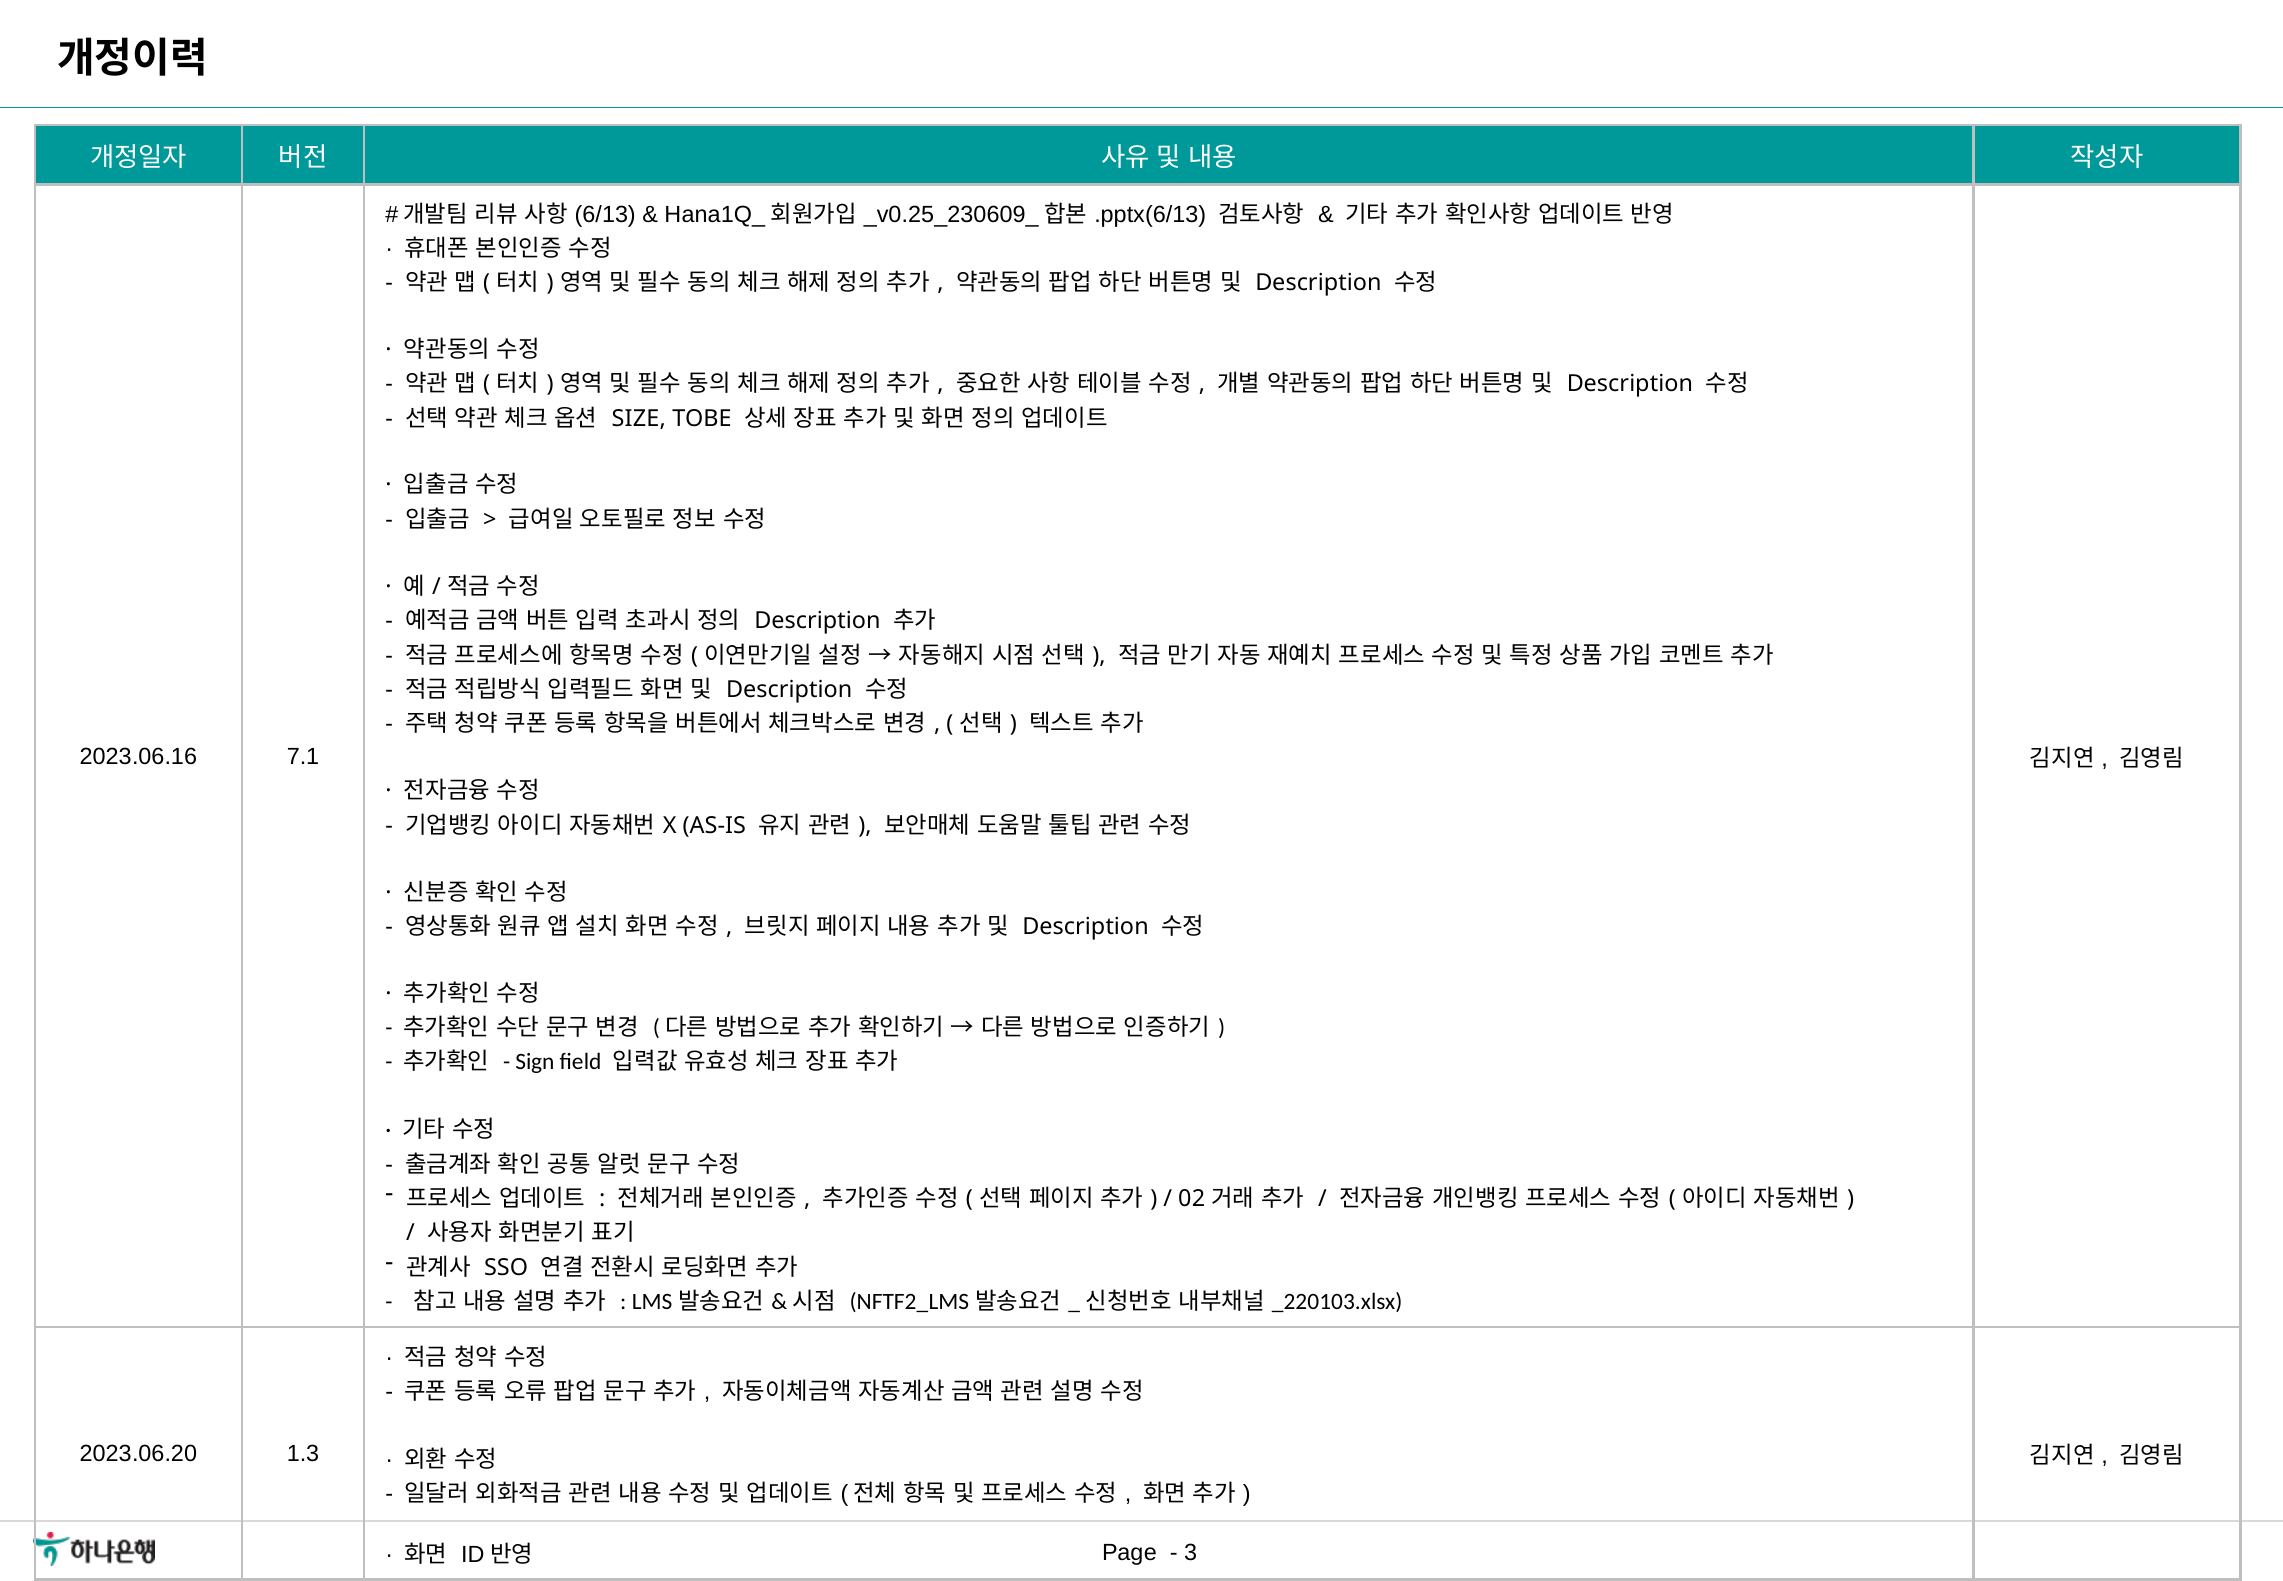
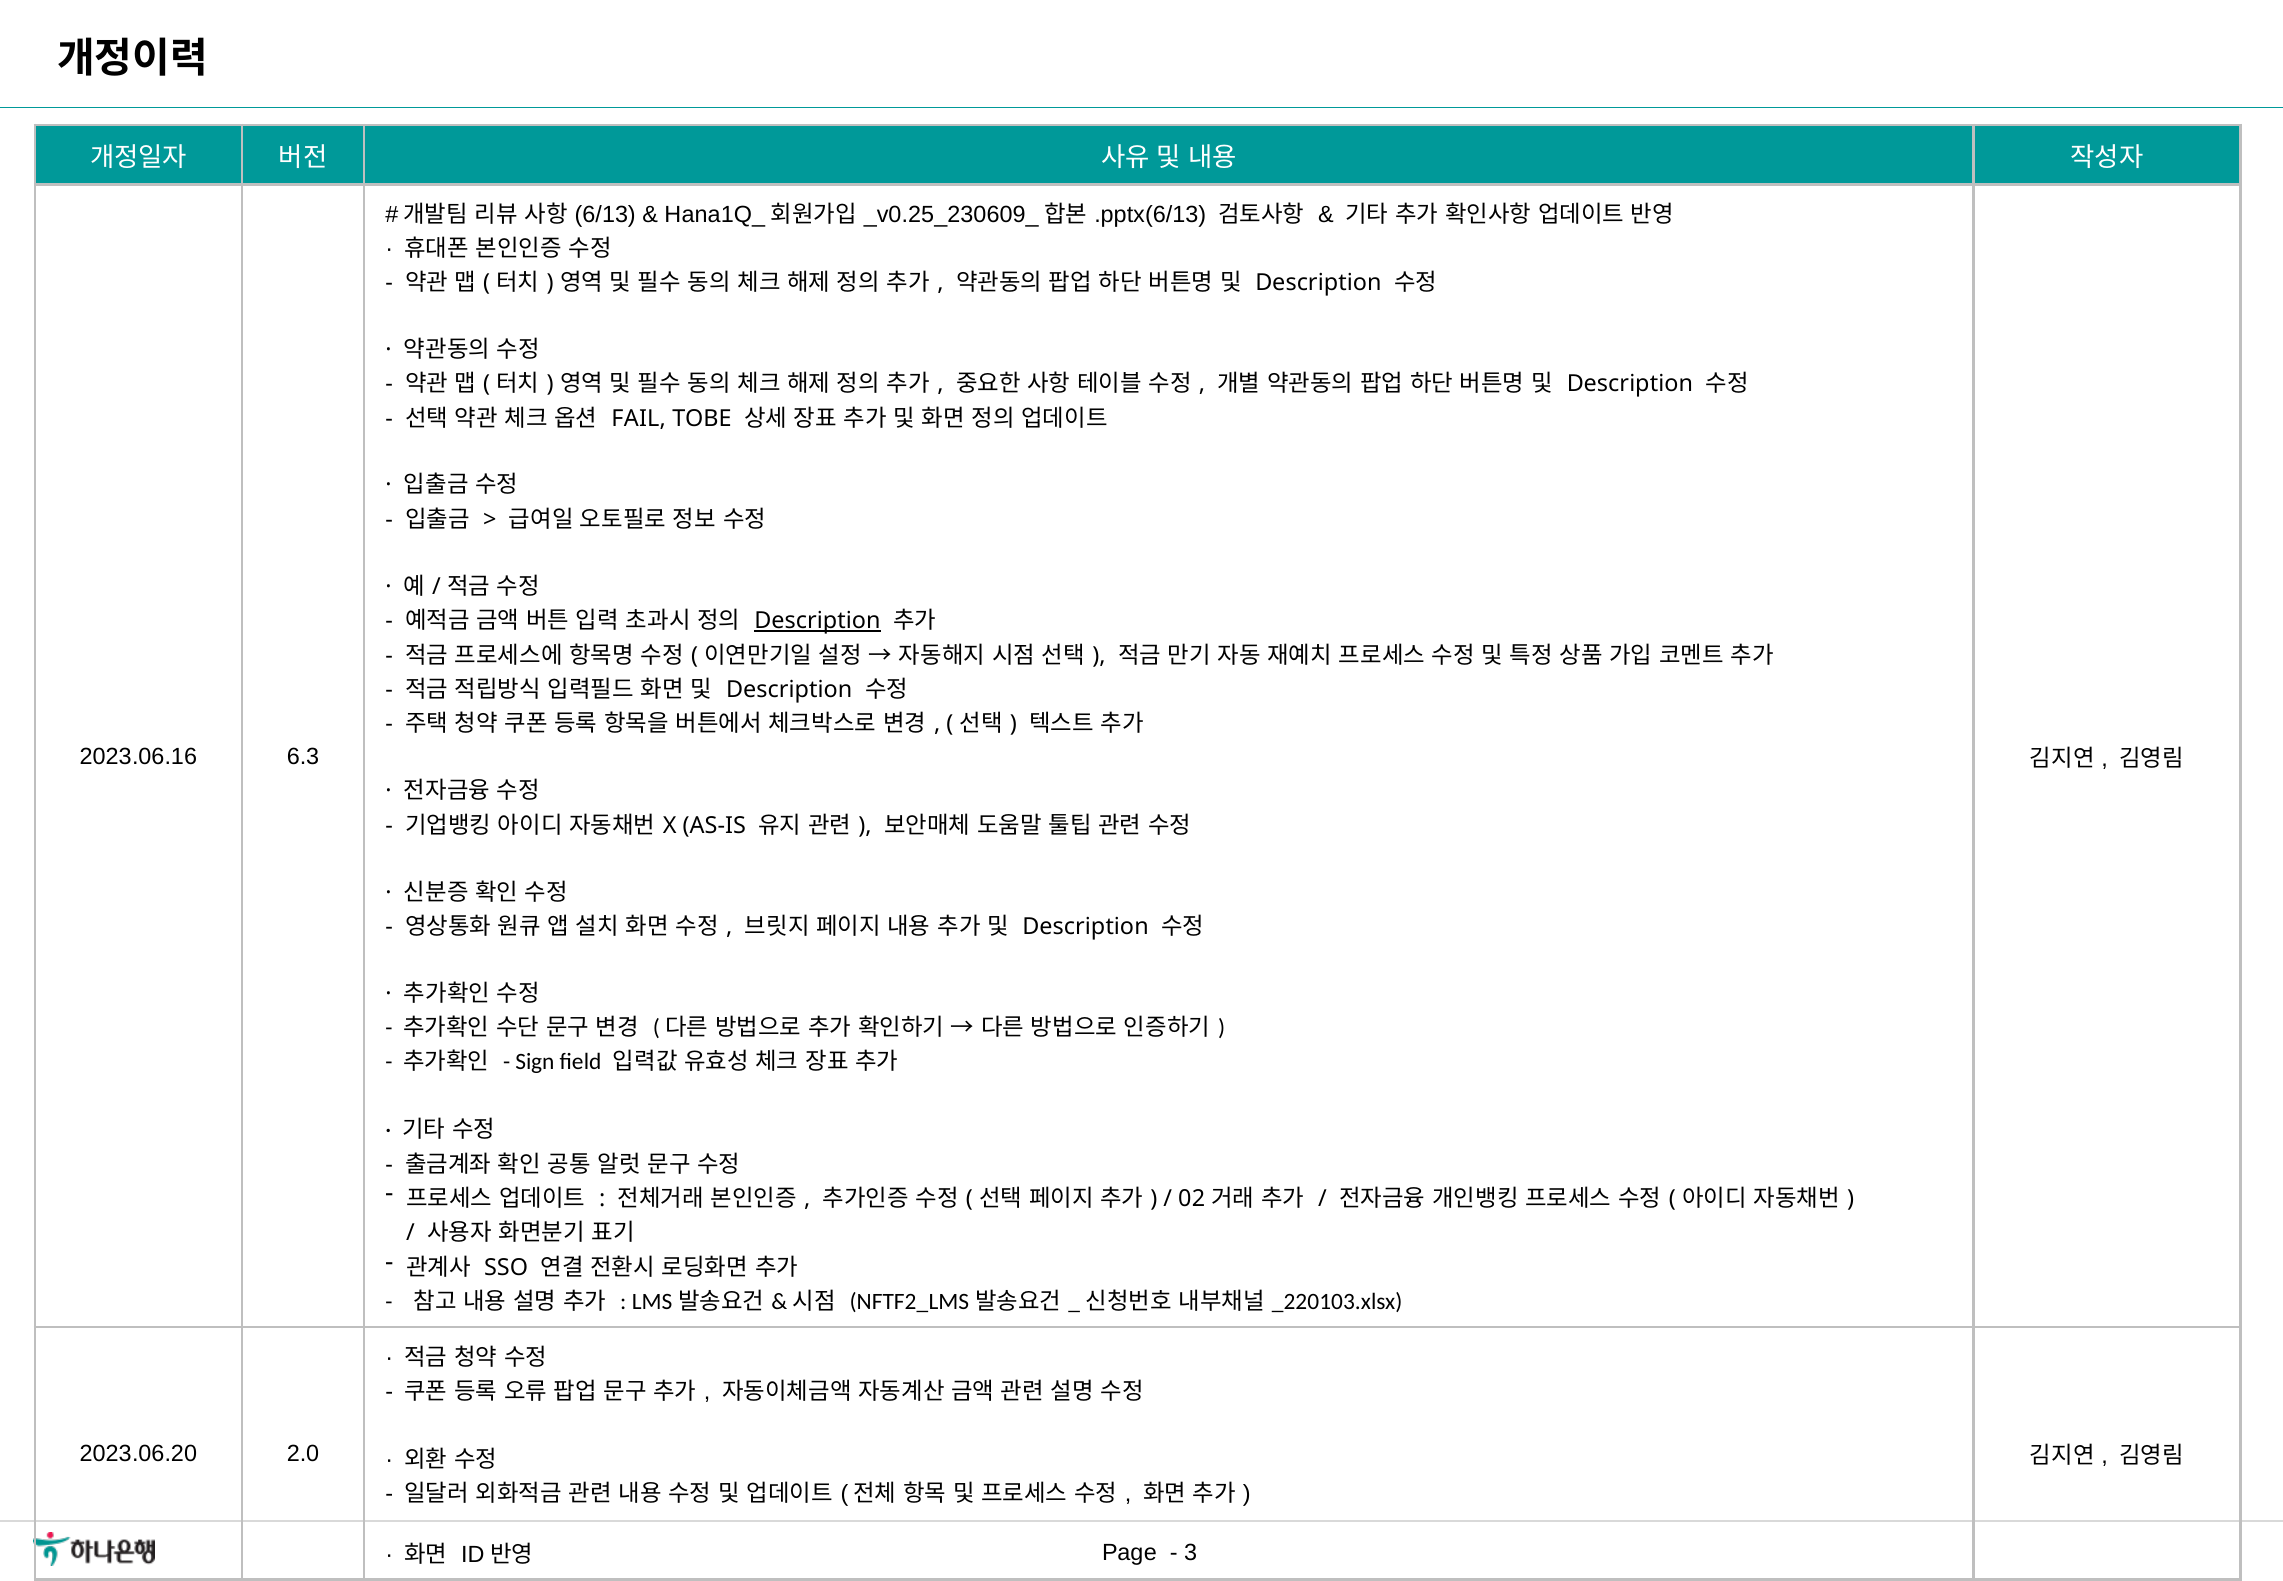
SIZE: SIZE -> FAIL (639, 418)
Description underline: none -> present (817, 621)
7.1: 7.1 -> 6.3 (303, 756)
1.3: 1.3 -> 2.0 (303, 1453)
